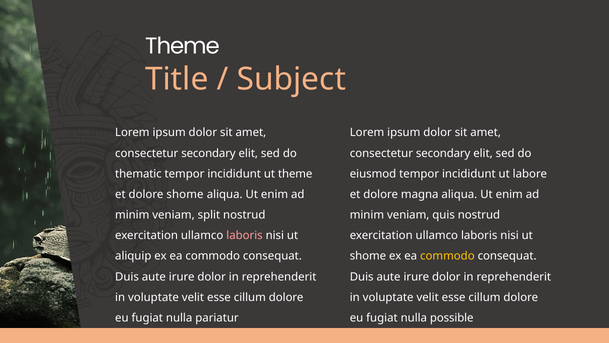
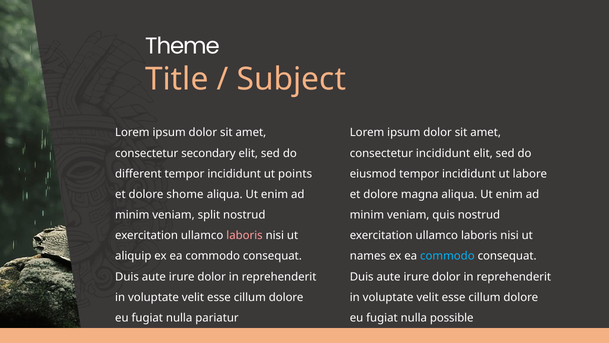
secondary: secondary -> incididunt (443, 153)
thematic: thematic -> different (138, 174)
ut theme: theme -> points (295, 174)
shome: shome -> names (368, 256)
commodo colour: yellow -> light blue (447, 256)
